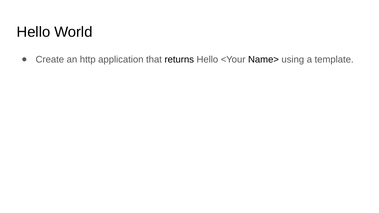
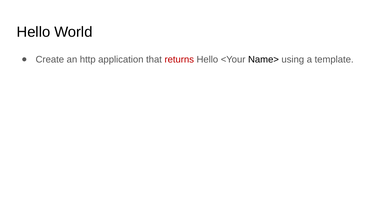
returns colour: black -> red (179, 60)
